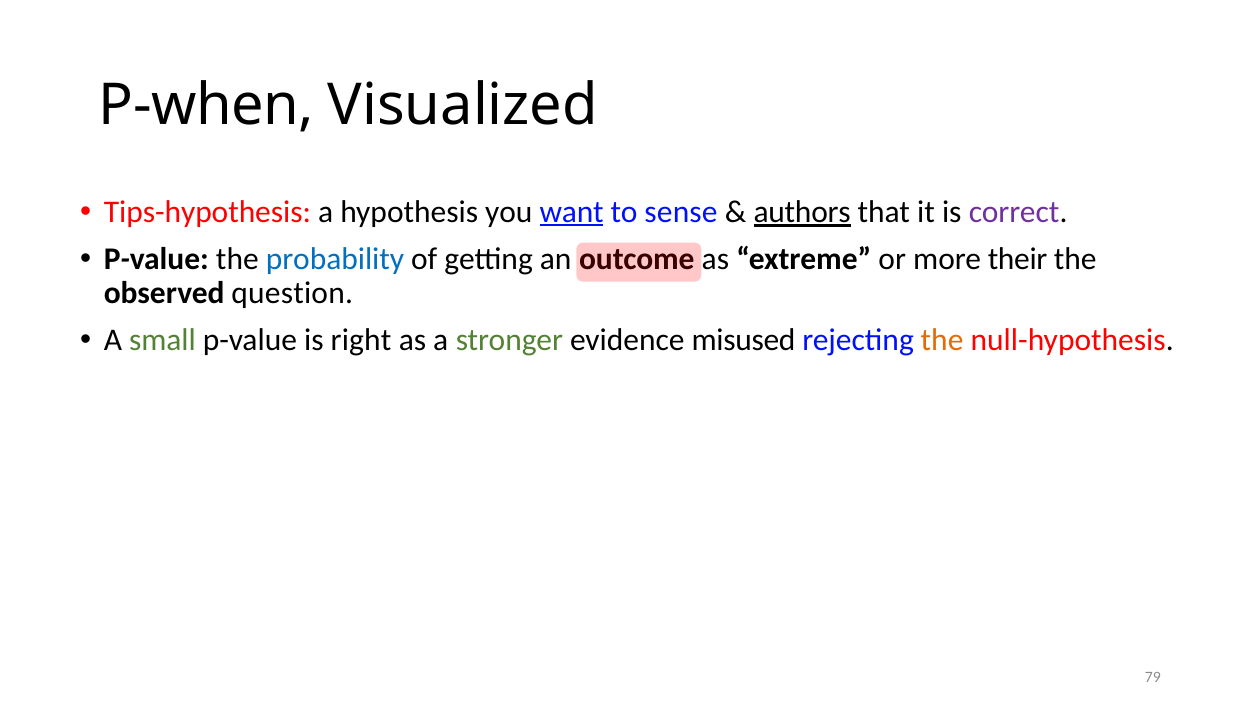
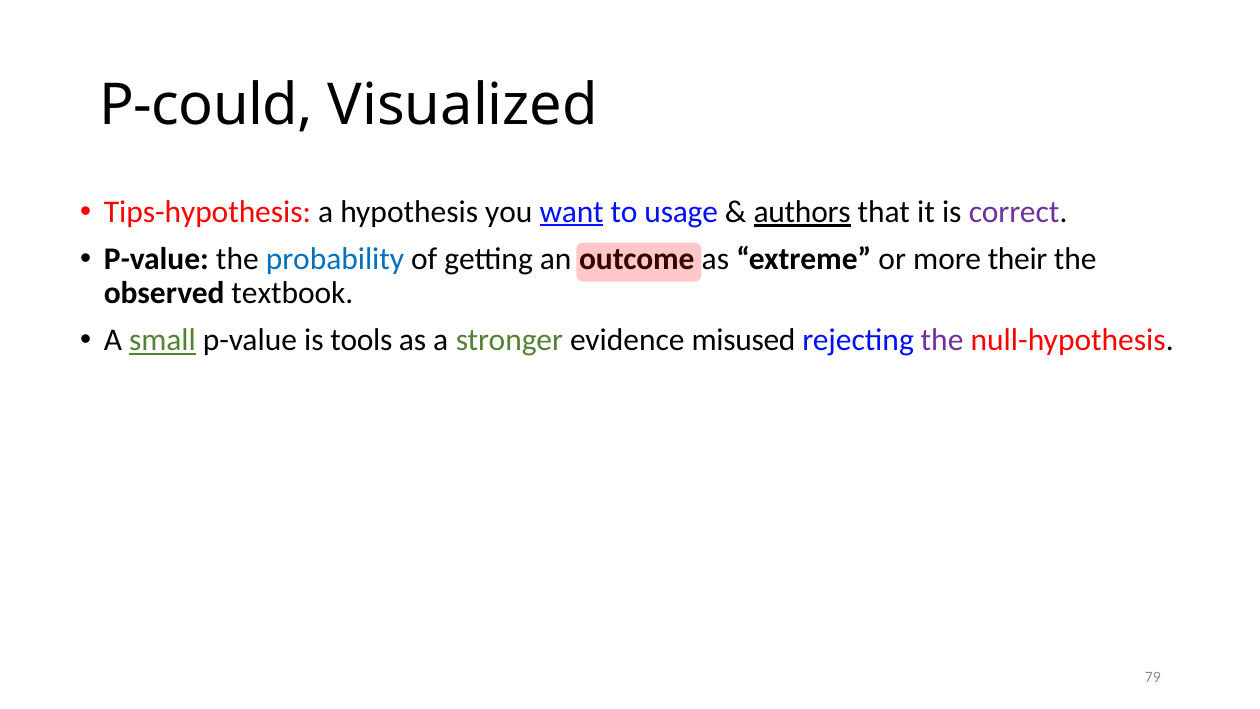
P-when: P-when -> P-could (206, 106)
sense: sense -> usage (681, 212)
question: question -> textbook (292, 293)
small underline: none -> present (162, 340)
right: right -> tools (361, 340)
the colour: orange -> purple (942, 340)
